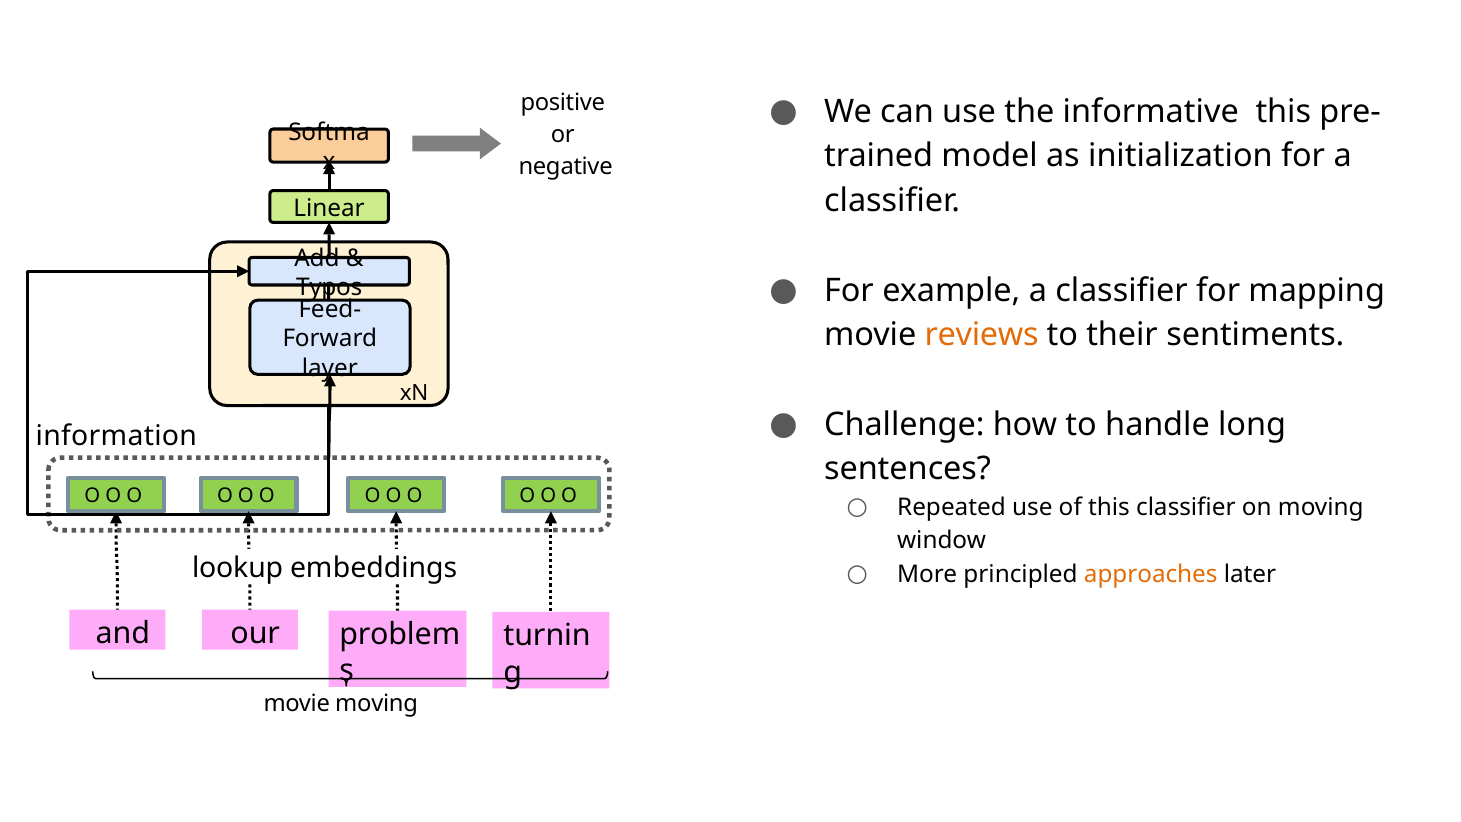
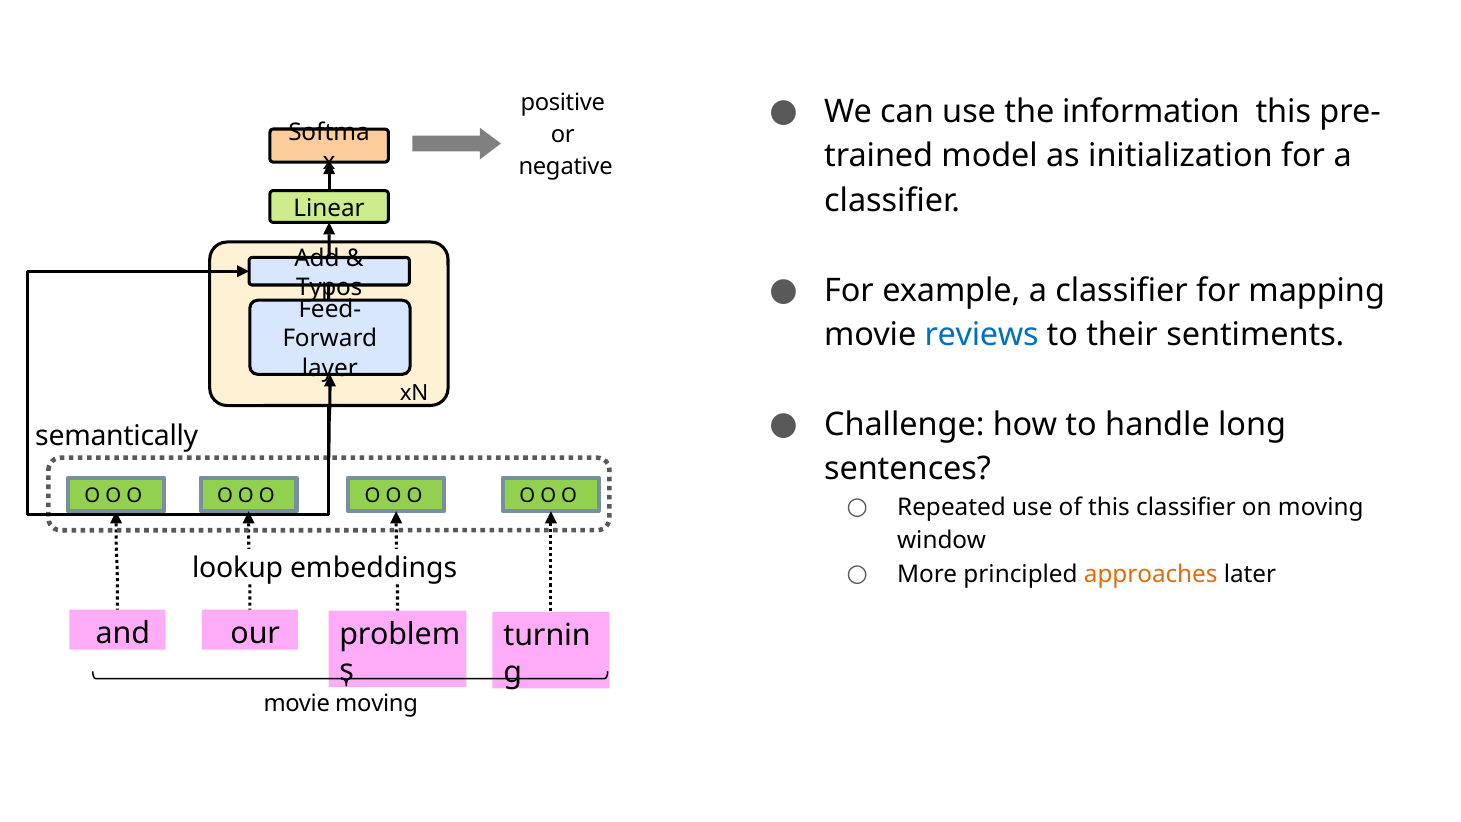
informative: informative -> information (1151, 111)
reviews colour: orange -> blue (982, 335)
information: information -> semantically (117, 436)
